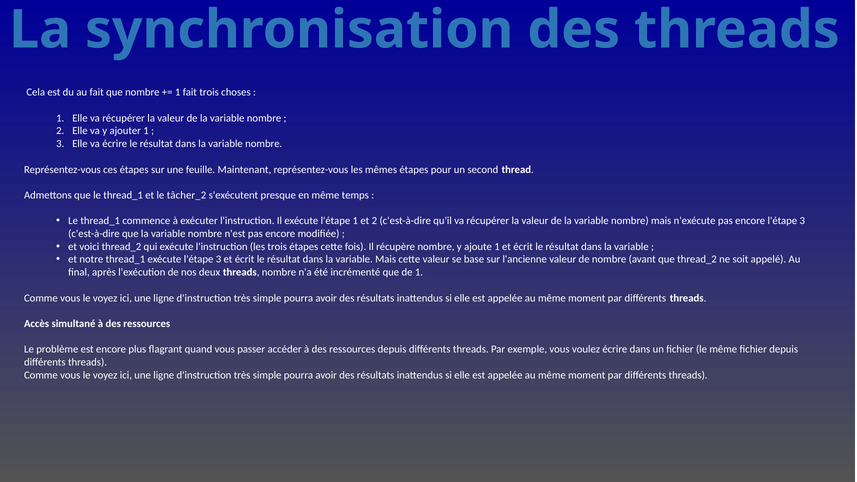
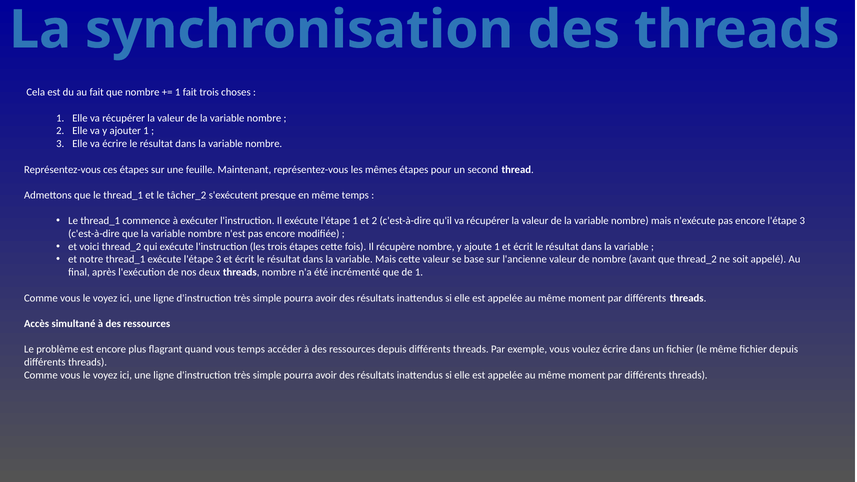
vous passer: passer -> temps (251, 349)
